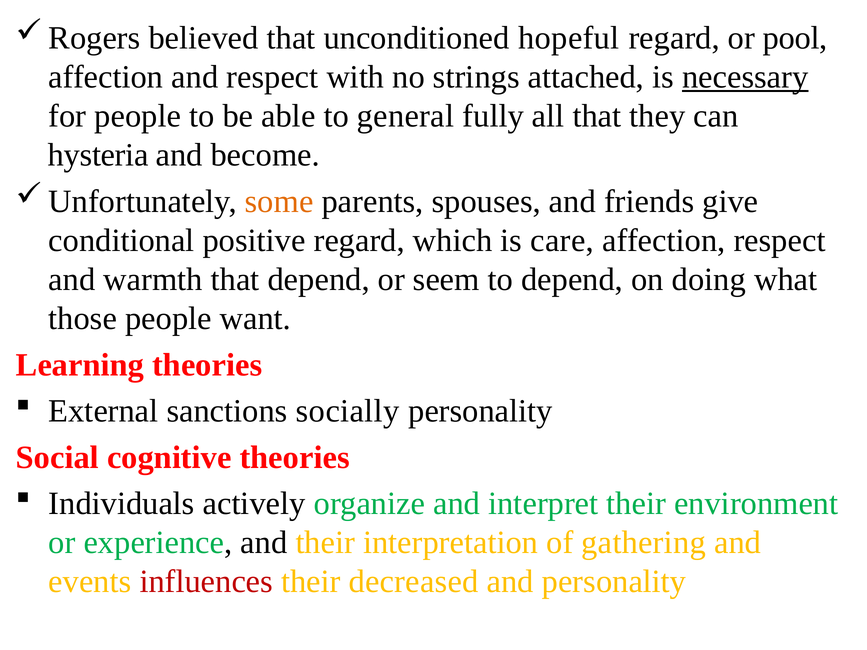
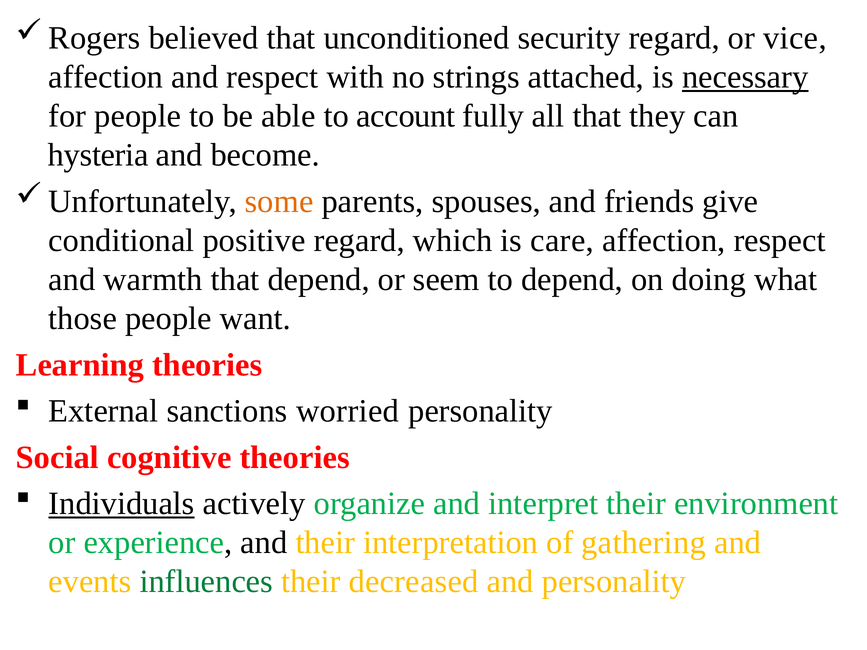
hopeful: hopeful -> security (569, 38)
pool: pool -> vice (795, 38)
general: general -> account (406, 116)
socially: socially -> worried (348, 411)
Individuals underline: none -> present (122, 504)
influences colour: red -> green (206, 582)
